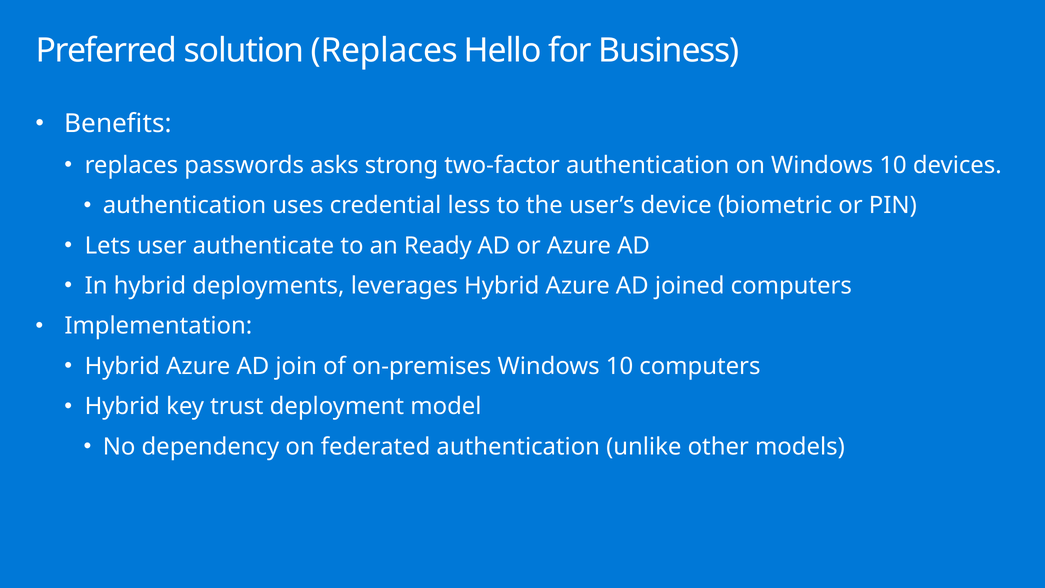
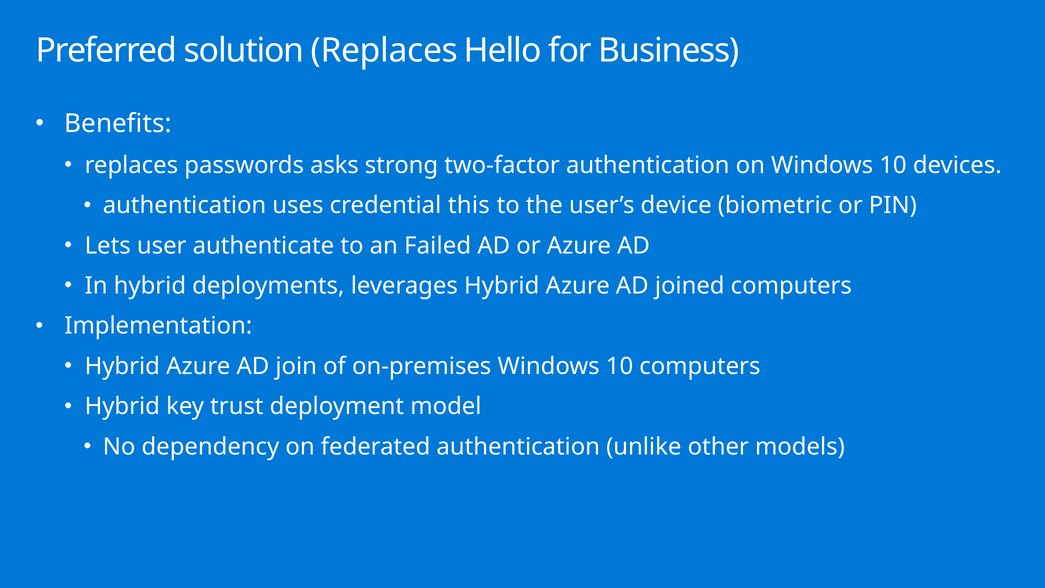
less: less -> this (469, 205)
Ready: Ready -> Failed (438, 246)
